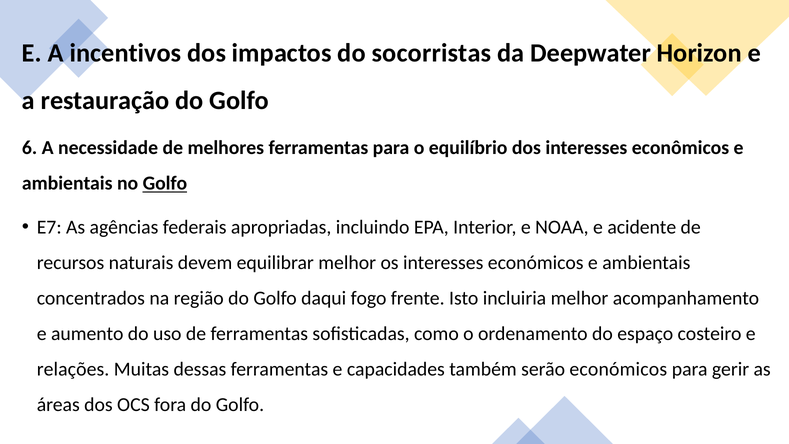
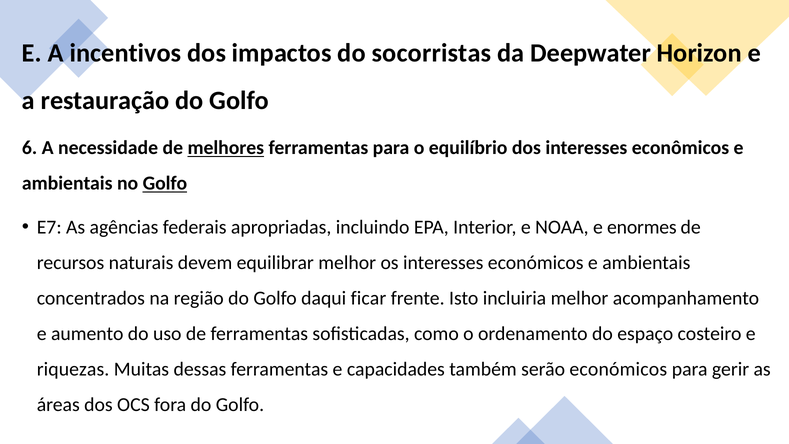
melhores underline: none -> present (226, 148)
acidente: acidente -> enormes (642, 227)
fogo: fogo -> ficar (368, 298)
relações: relações -> riquezas (73, 369)
